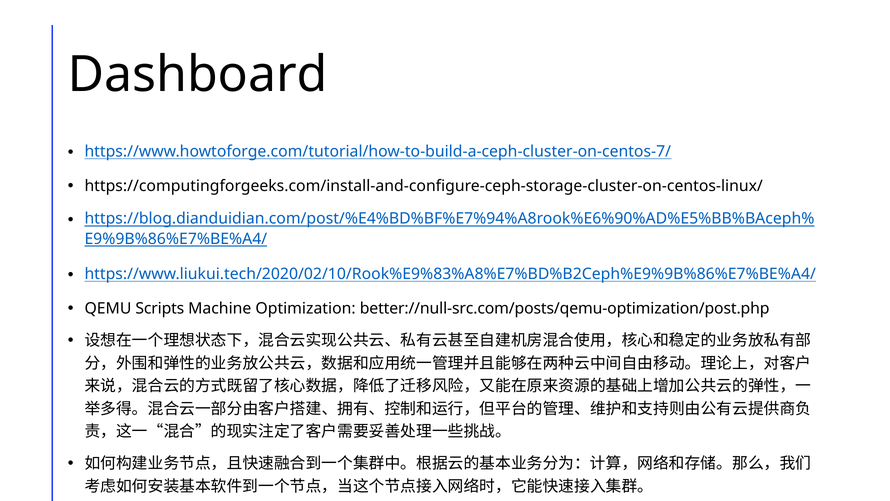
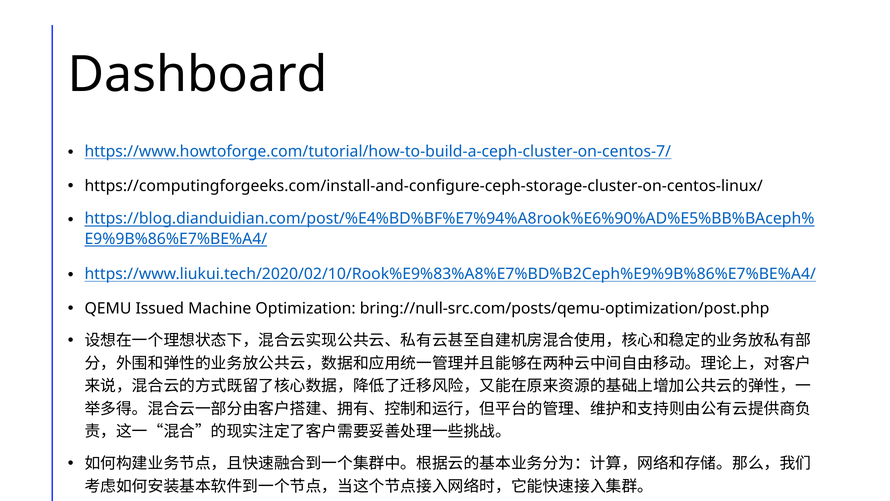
Scripts: Scripts -> Issued (160, 308)
better://null-src.com/posts/qemu-optimization/post.php: better://null-src.com/posts/qemu-optimization/post.php -> bring://null-src.com/posts/qemu-optimization/post.php (565, 308)
